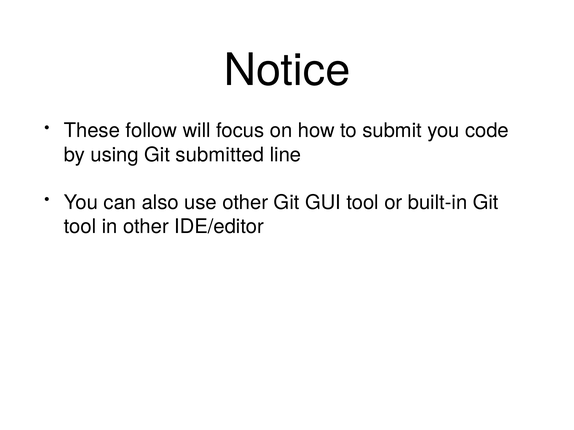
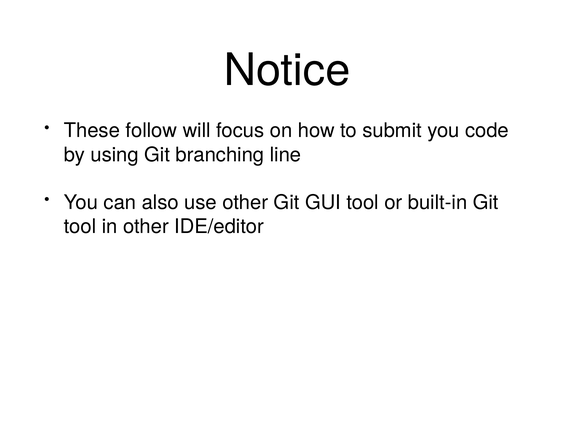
submitted: submitted -> branching (220, 155)
